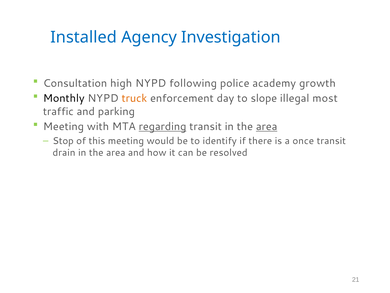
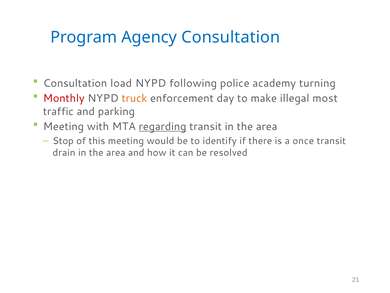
Installed: Installed -> Program (84, 37)
Agency Investigation: Investigation -> Consultation (231, 37)
high: high -> load (121, 83)
growth: growth -> turning (317, 83)
Monthly colour: black -> red (64, 98)
slope: slope -> make (264, 98)
area underline: present -> none (267, 126)
